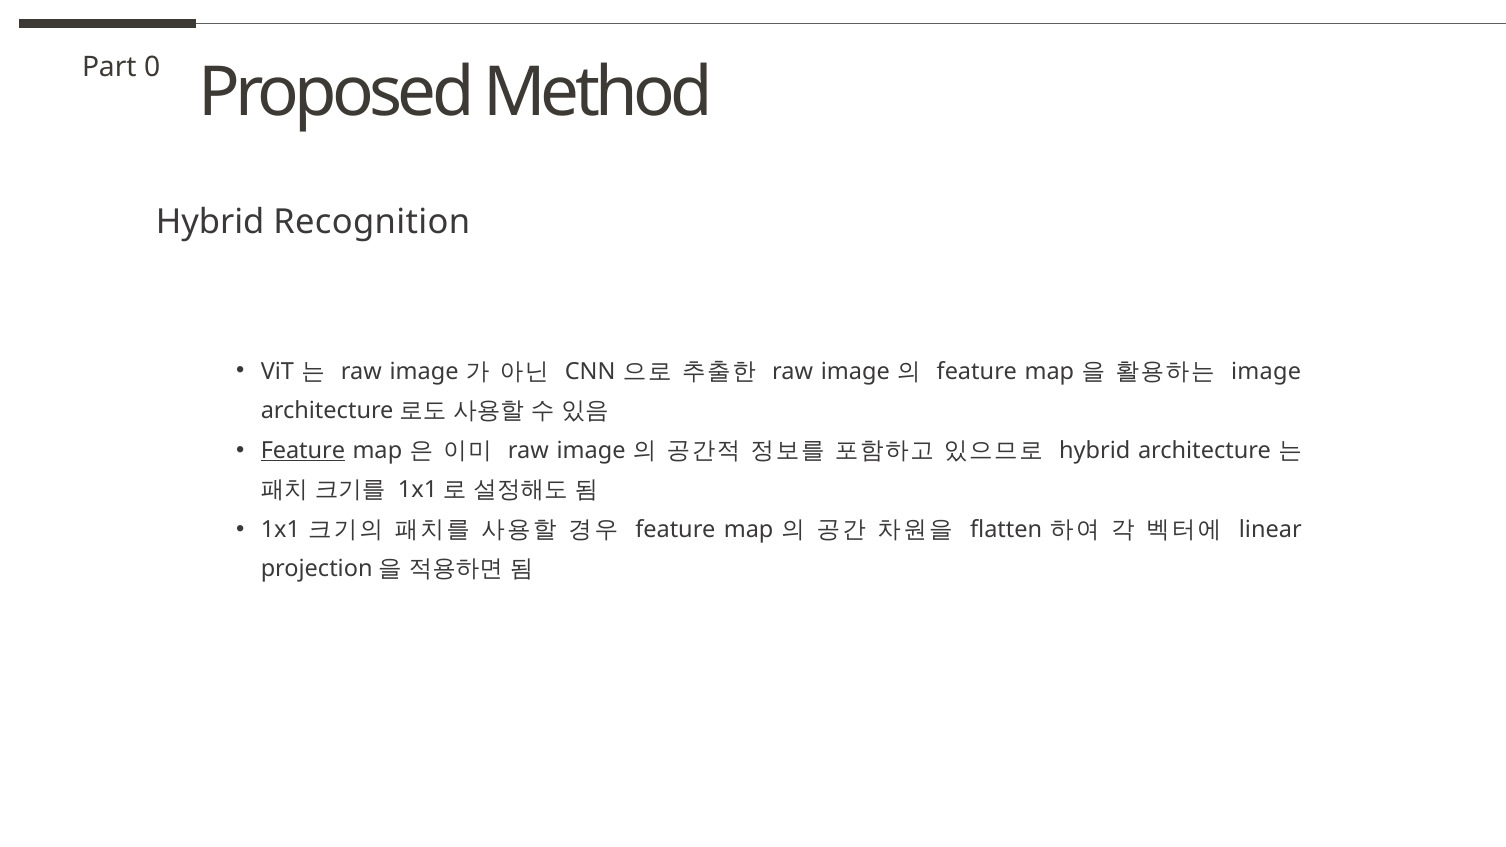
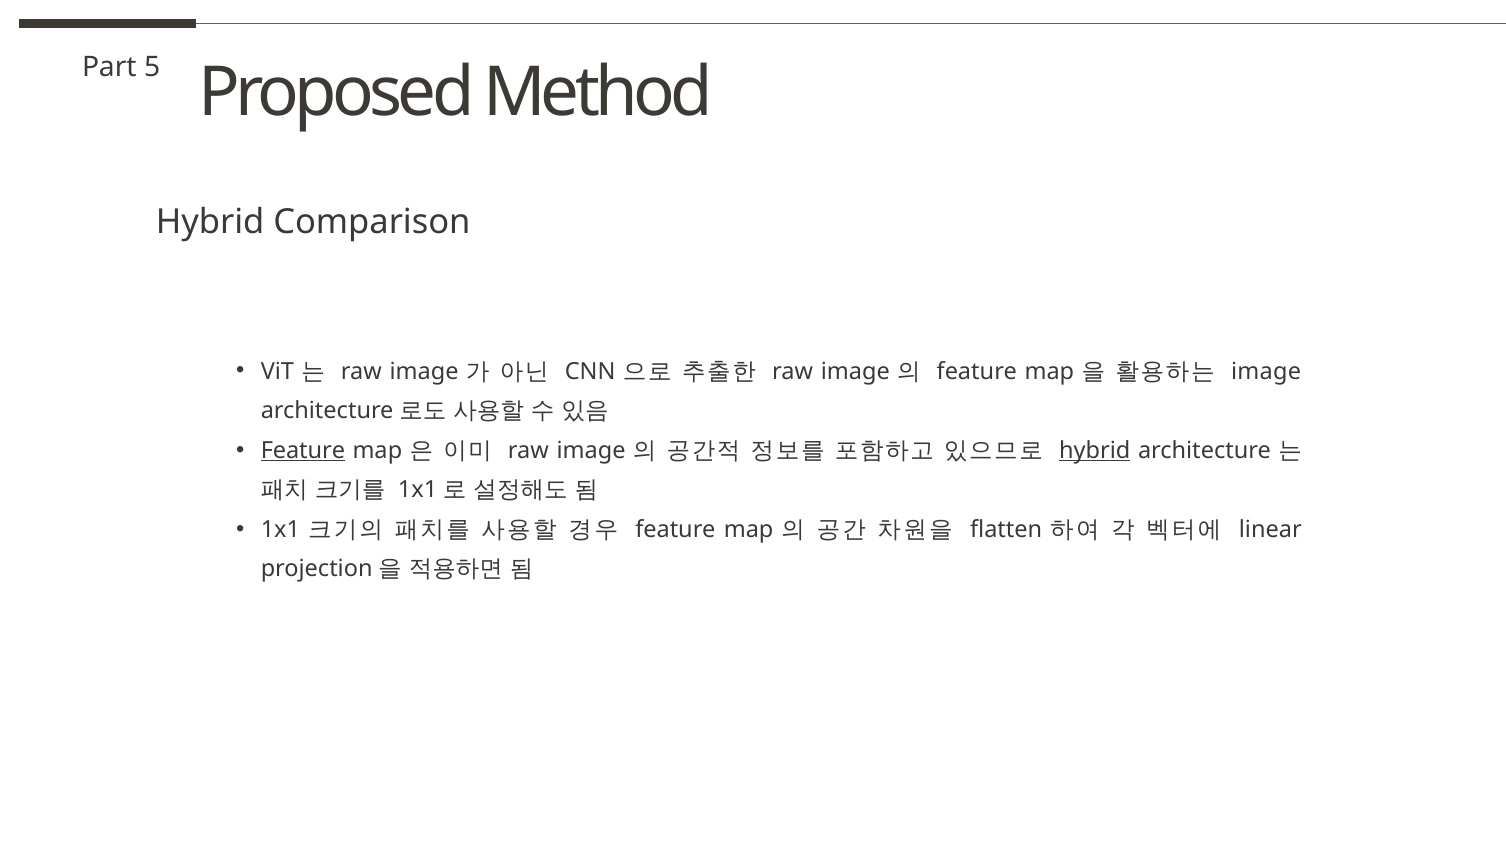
0: 0 -> 5 (152, 67)
Recognition: Recognition -> Comparison (372, 222)
hybrid underline: none -> present (1095, 451)
